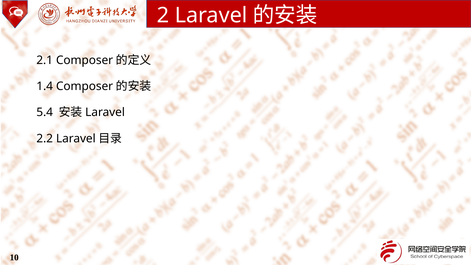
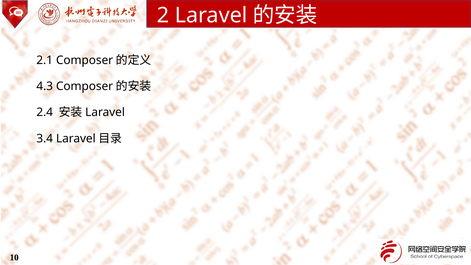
1.4: 1.4 -> 4.3 (45, 86)
5.4: 5.4 -> 2.4 (45, 112)
2.2: 2.2 -> 3.4 (45, 138)
